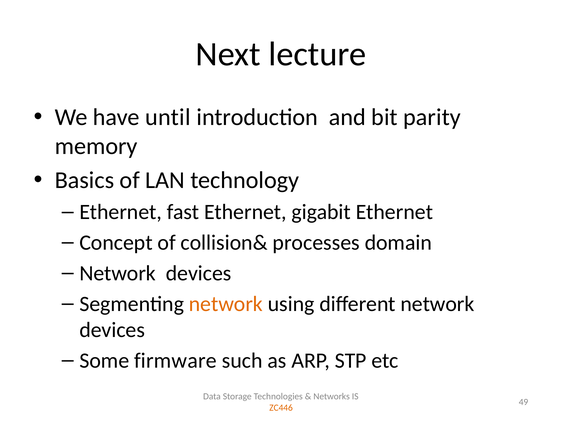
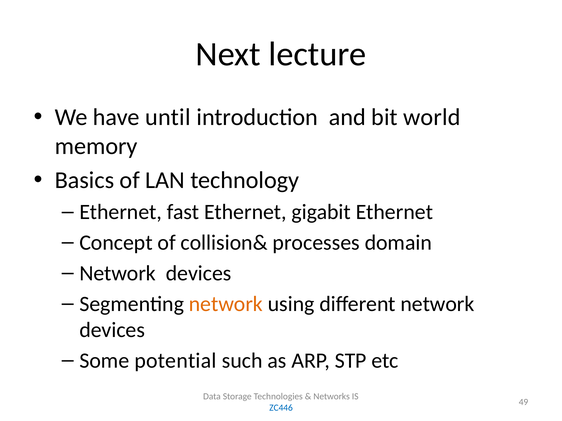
parity: parity -> world (432, 117)
firmware: firmware -> potential (175, 361)
ZC446 colour: orange -> blue (281, 408)
